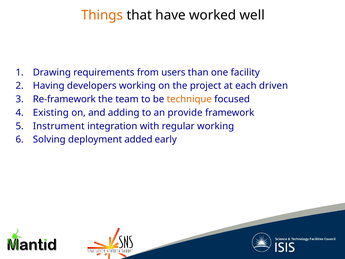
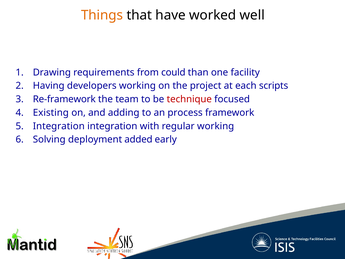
users: users -> could (173, 72)
driven: driven -> scripts (274, 86)
technique colour: orange -> red (189, 99)
provide: provide -> process (185, 113)
Instrument: Instrument -> Integration (59, 126)
